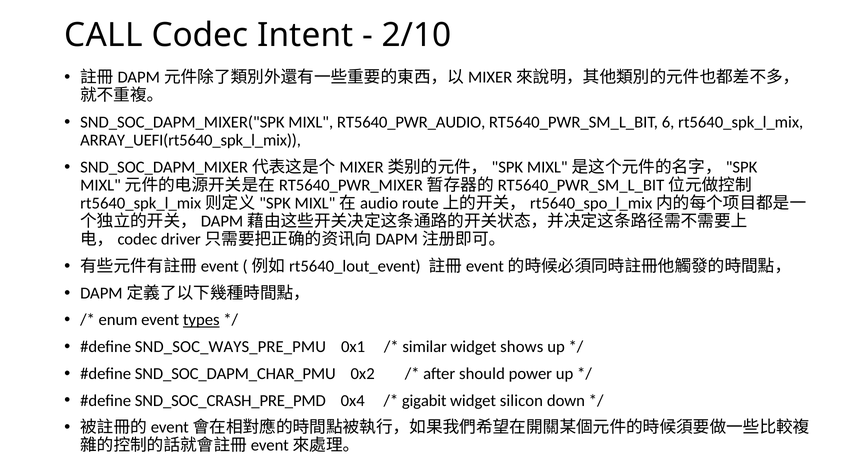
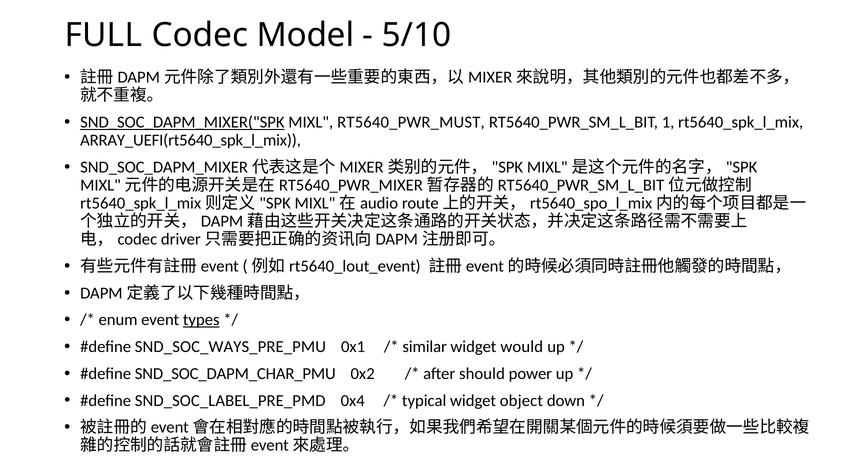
CALL: CALL -> FULL (103, 35)
Intent: Intent -> Model (306, 35)
2/10: 2/10 -> 5/10 (417, 35)
SND_SOC_DAPM_MIXER("SPK underline: none -> present (182, 122)
RT5640_PWR_AUDIO: RT5640_PWR_AUDIO -> RT5640_PWR_MUST (411, 122)
6: 6 -> 1 (668, 122)
shows: shows -> would (522, 347)
SND_SOC_CRASH_PRE_PMD: SND_SOC_CRASH_PRE_PMD -> SND_SOC_LABEL_PRE_PMD (230, 400)
gigabit: gigabit -> typical (424, 400)
silicon: silicon -> object (521, 400)
